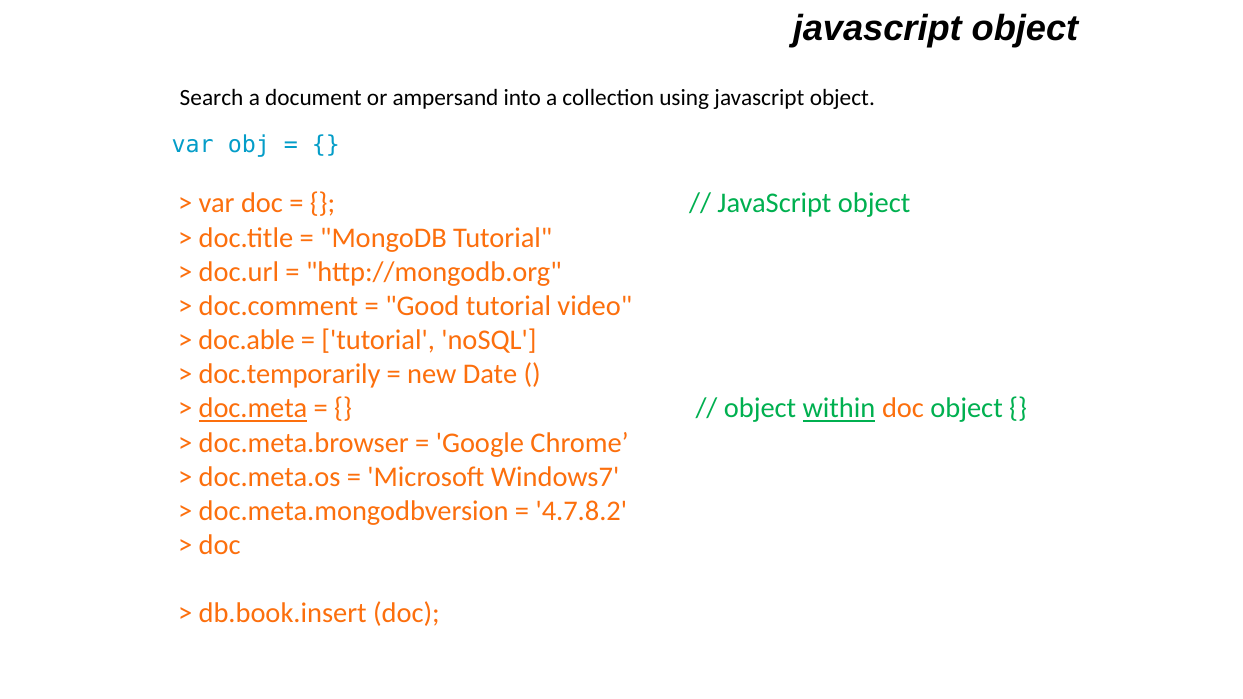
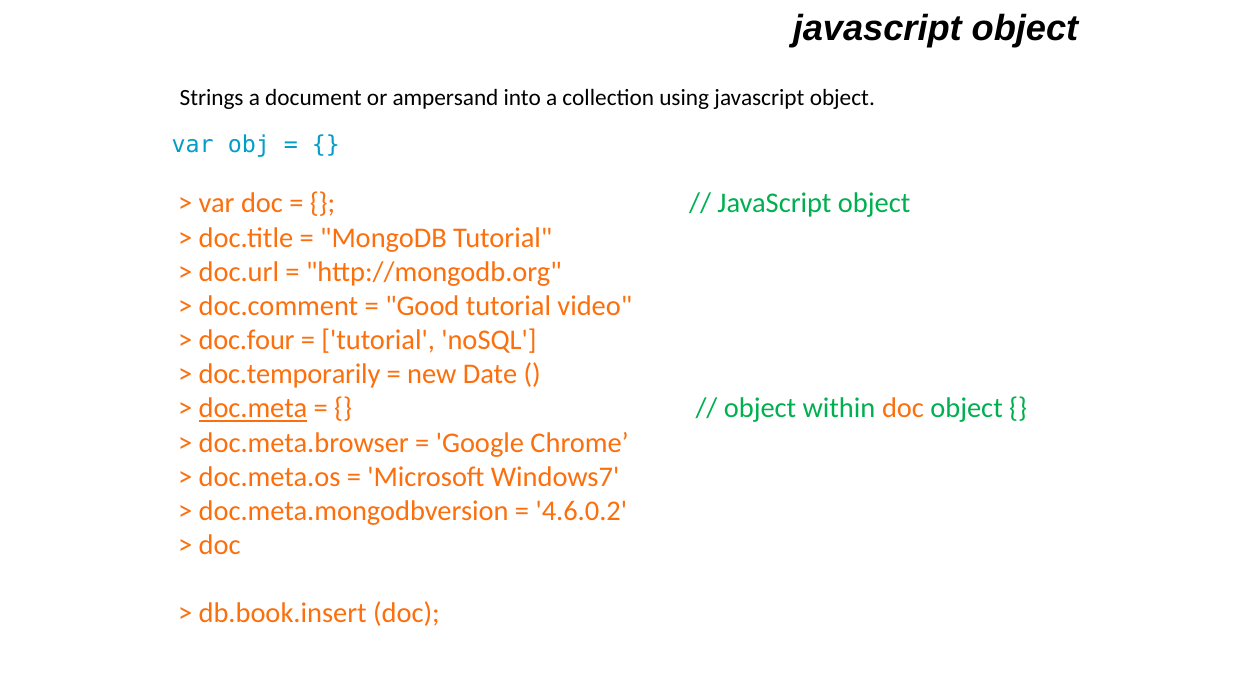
Search: Search -> Strings (212, 98)
doc.able: doc.able -> doc.four (247, 340)
within underline: present -> none (839, 409)
4.7.8.2: 4.7.8.2 -> 4.6.0.2 (581, 511)
